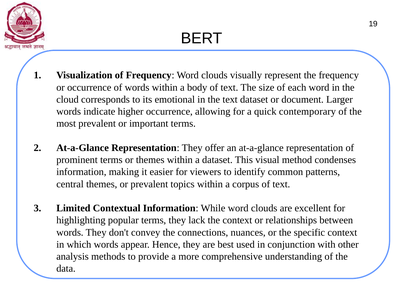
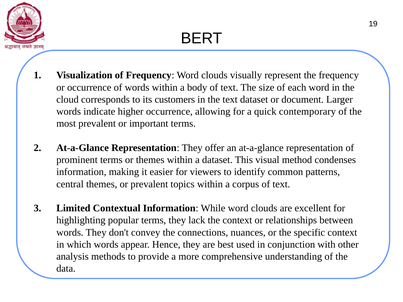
emotional: emotional -> customers (175, 100)
